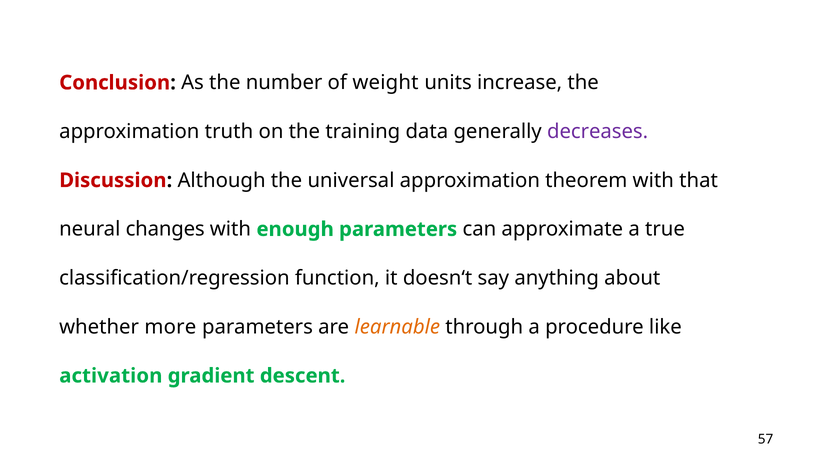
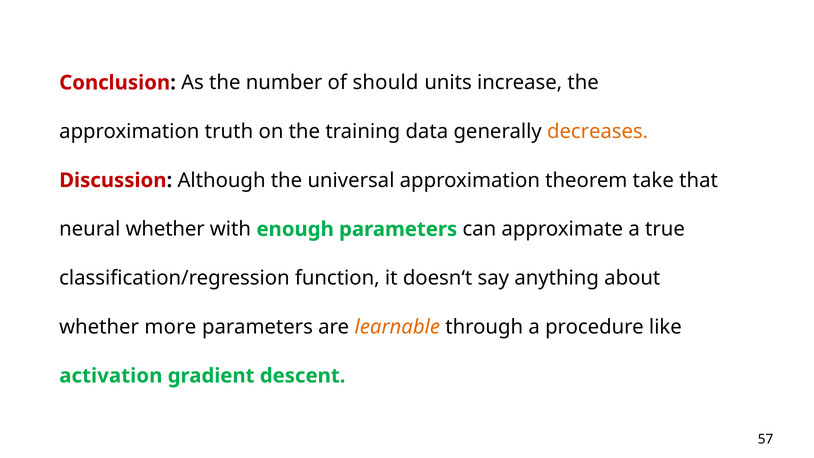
weight: weight -> should (386, 83)
decreases colour: purple -> orange (598, 132)
theorem with: with -> take (653, 180)
neural changes: changes -> whether (165, 229)
